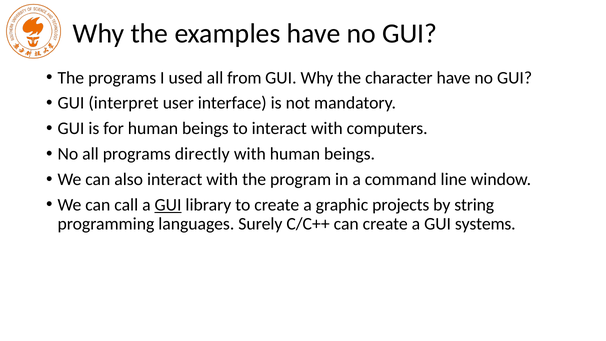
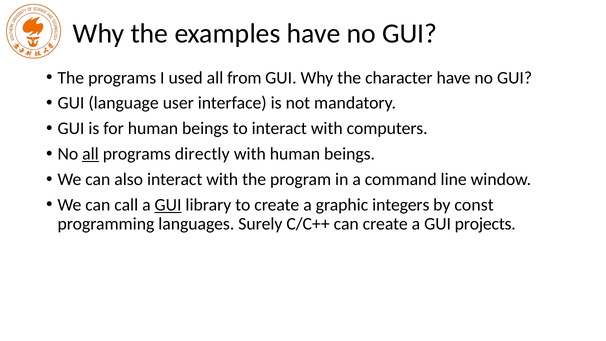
interpret: interpret -> language (124, 103)
all underline: none -> present (90, 154)
projects: projects -> integers (401, 205)
string: string -> const (474, 205)
systems: systems -> projects (485, 224)
